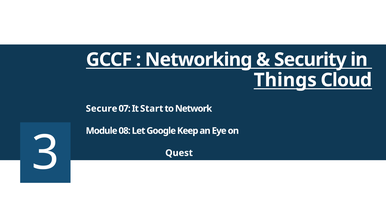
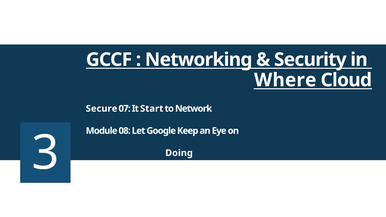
Things: Things -> Where (285, 80)
Quest: Quest -> Doing (179, 153)
